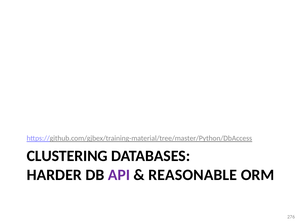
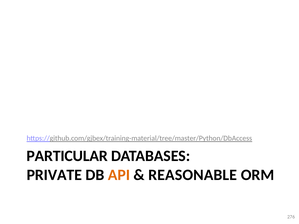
CLUSTERING: CLUSTERING -> PARTICULAR (67, 156)
HARDER: HARDER -> PRIVATE (54, 175)
API colour: purple -> orange (119, 175)
